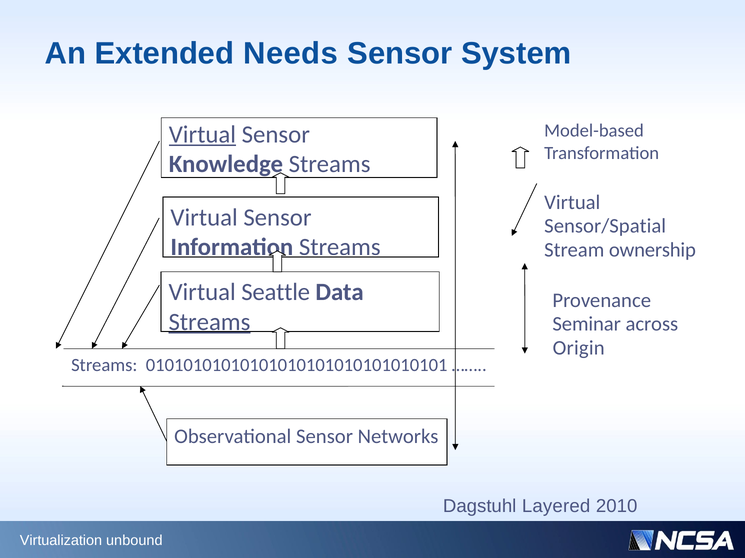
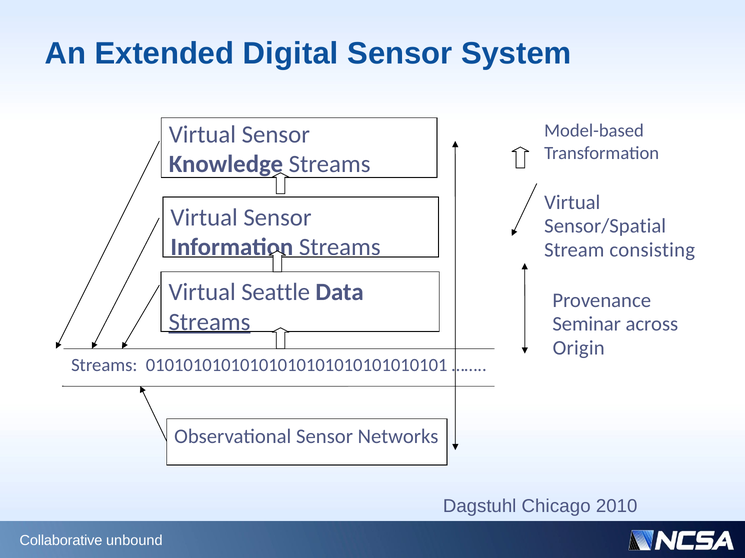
Needs: Needs -> Digital (291, 54)
Virtual underline: present -> none (202, 135)
ownership: ownership -> consisting (652, 250)
Layered: Layered -> Chicago (556, 507)
Virtualization: Virtualization -> Collaborative (61, 541)
